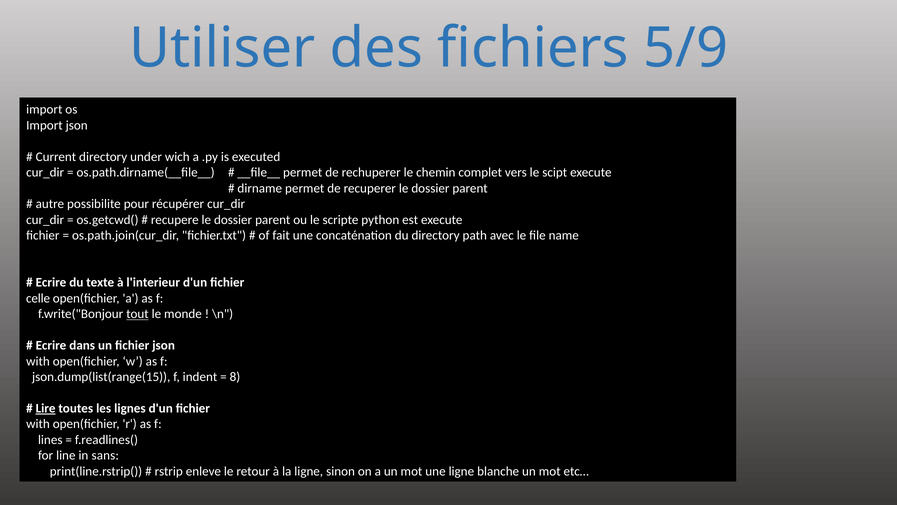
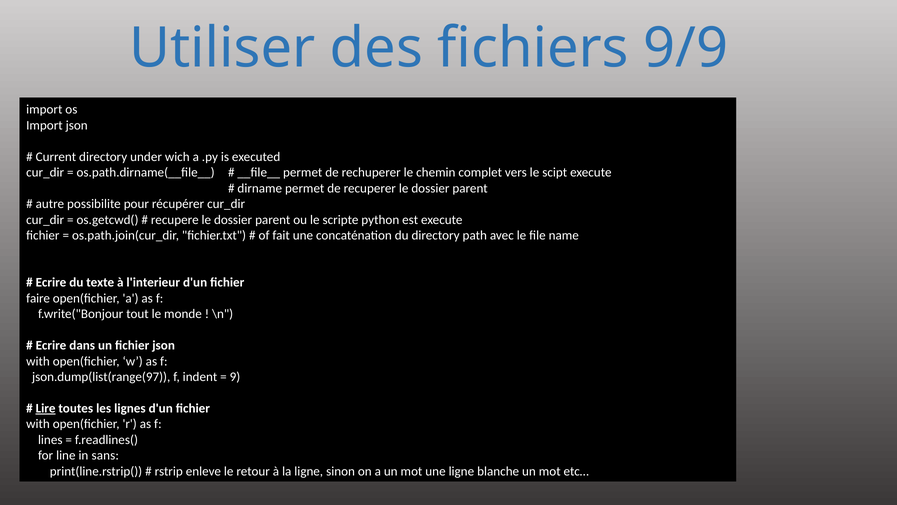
5/9: 5/9 -> 9/9 (686, 48)
celle: celle -> faire (38, 298)
tout underline: present -> none (137, 314)
json.dump(list(range(15: json.dump(list(range(15 -> json.dump(list(range(97 (101, 377)
8: 8 -> 9 (235, 377)
